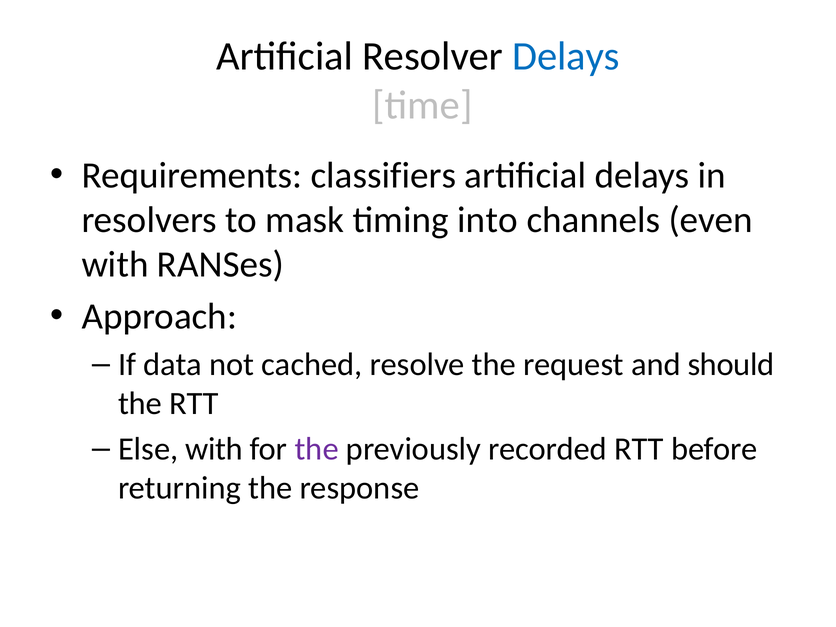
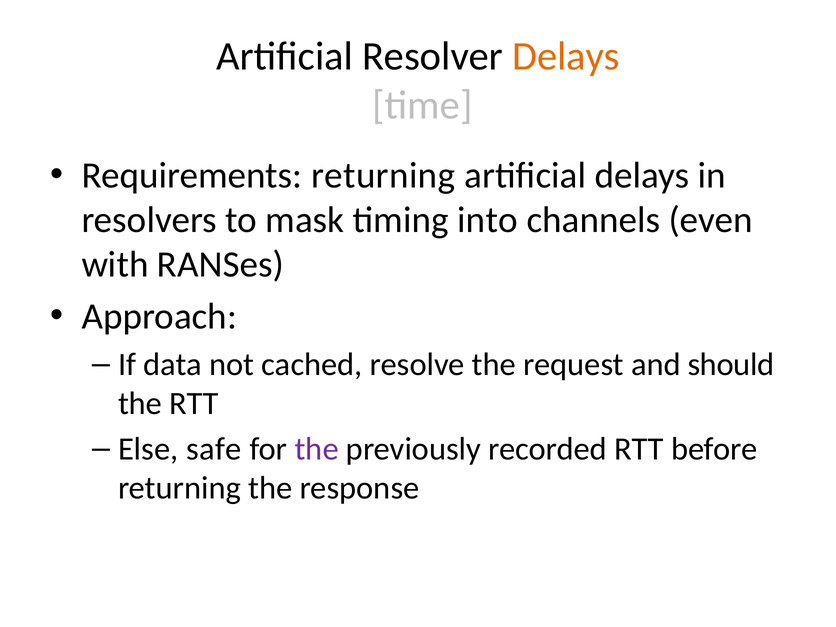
Delays colour: blue -> orange (566, 56)
Requirements classifiers: classifiers -> returning (383, 175)
Else with: with -> safe (214, 449)
